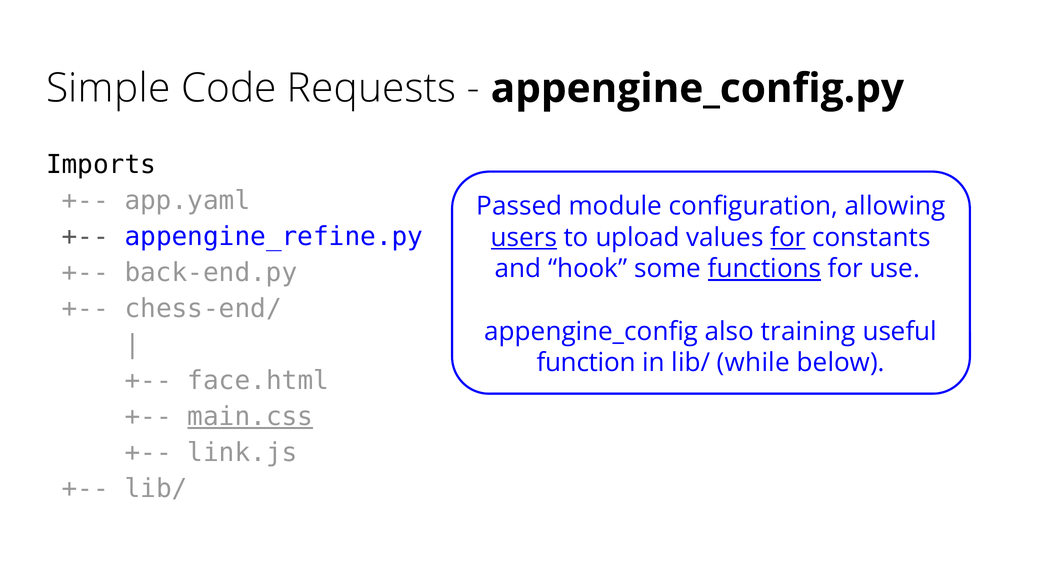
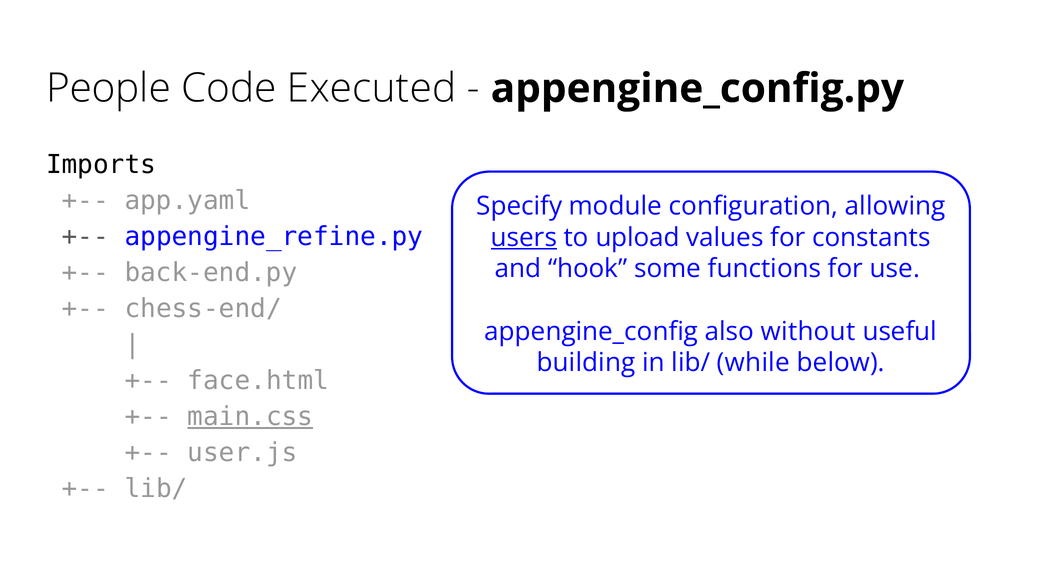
Simple: Simple -> People (108, 89)
Requests: Requests -> Executed (372, 89)
Passed: Passed -> Specify (519, 206)
for underline: present -> none (788, 237)
functions underline: present -> none (765, 269)
training: training -> without (808, 331)
function: function -> building (586, 363)
link.js: link.js -> user.js (242, 453)
